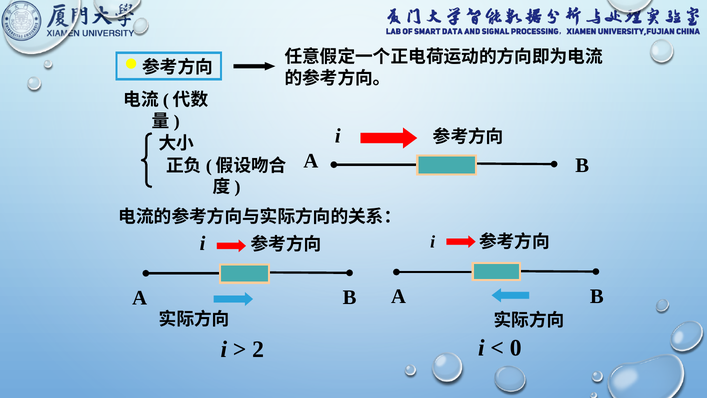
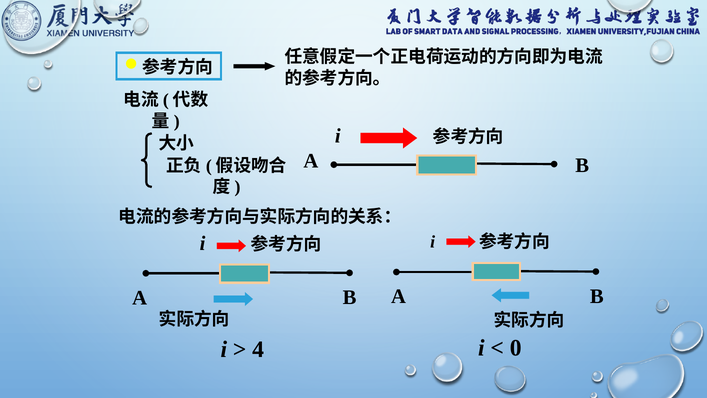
2: 2 -> 4 (258, 349)
